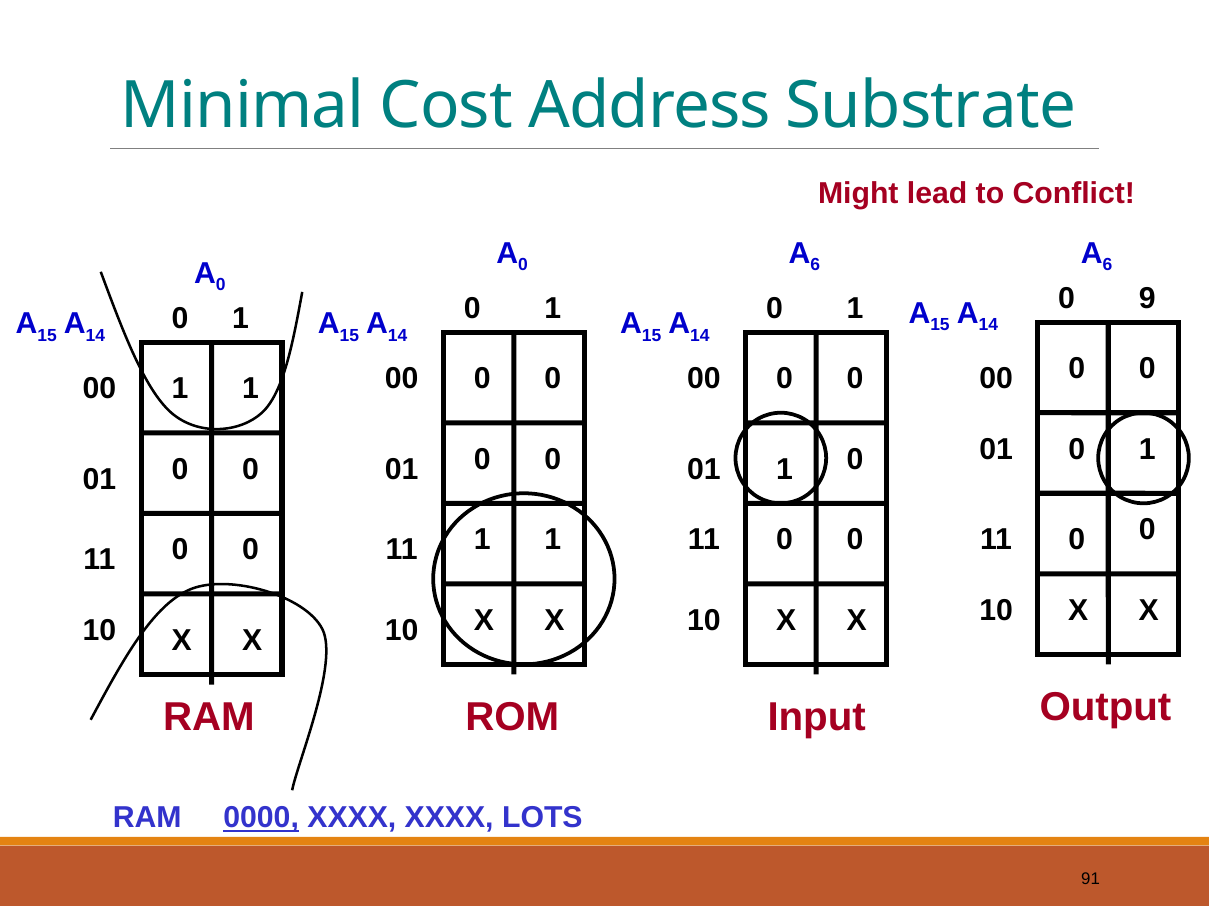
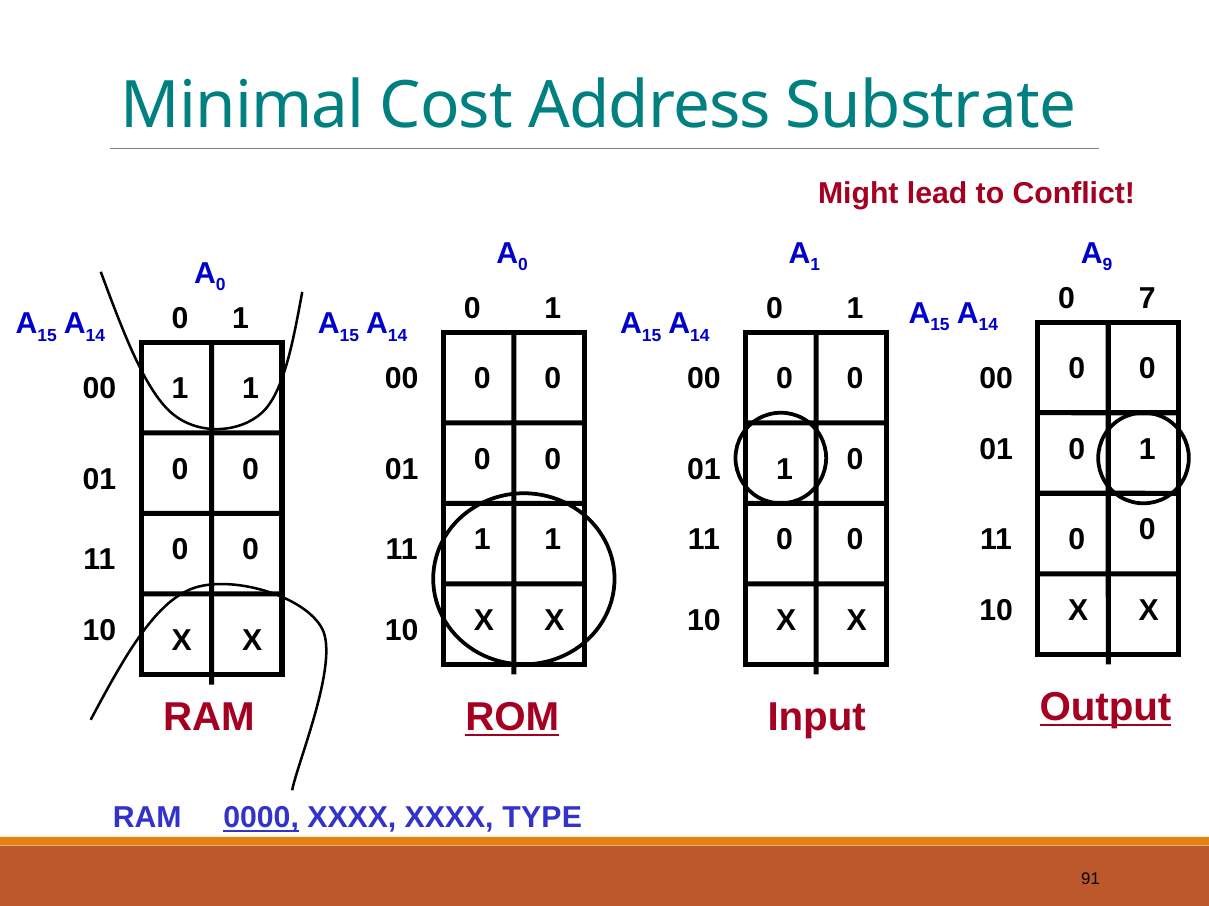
6: 6 -> 1 (815, 265)
6: 6 -> 9 (1107, 265)
9: 9 -> 7 (1147, 299)
ROM underline: none -> present (512, 718)
Output underline: none -> present (1105, 708)
LOTS: LOTS -> TYPE (542, 818)
